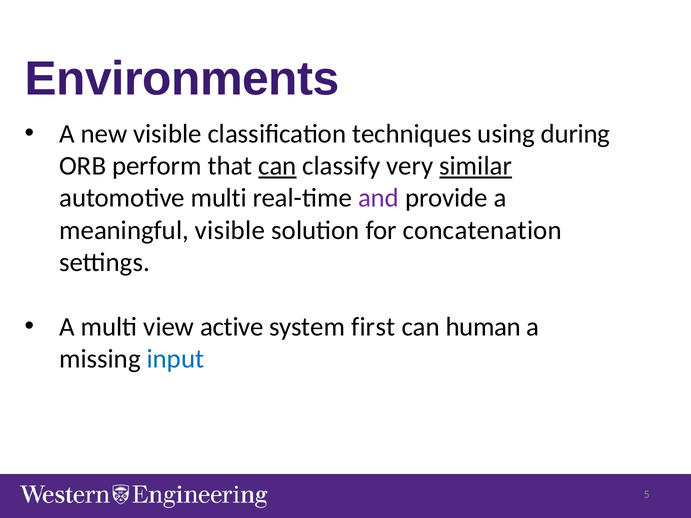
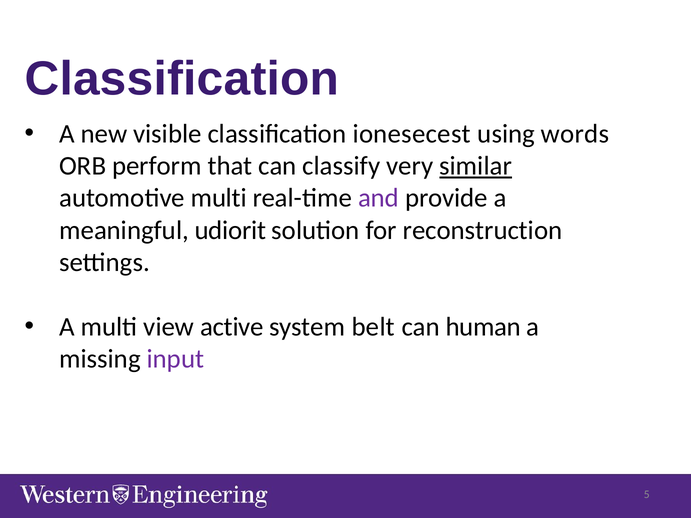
Environments: Environments -> Classification (182, 79)
techniques: techniques -> ionesecest (412, 134)
during: during -> words (575, 134)
can underline: present -> none (277, 166)
meaningful visible: visible -> udiorit (230, 230)
concatenation: concatenation -> reconstruction (482, 230)
first: first -> belt (373, 327)
input colour: blue -> purple (175, 359)
